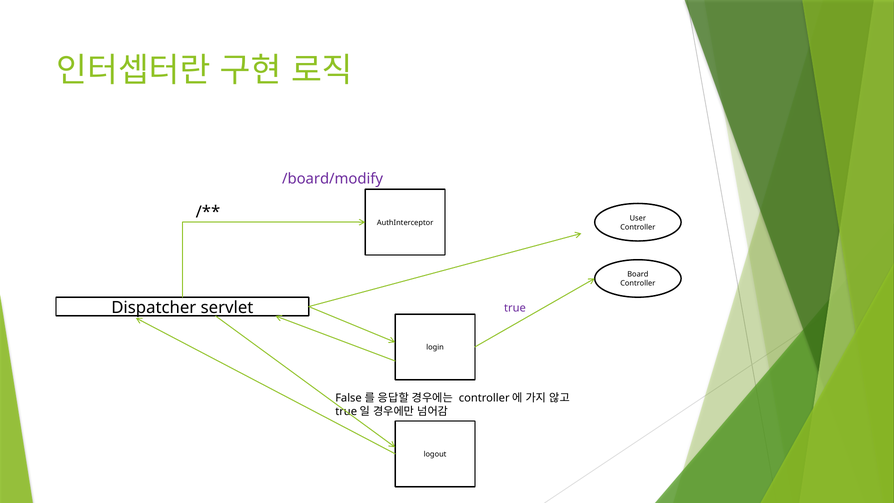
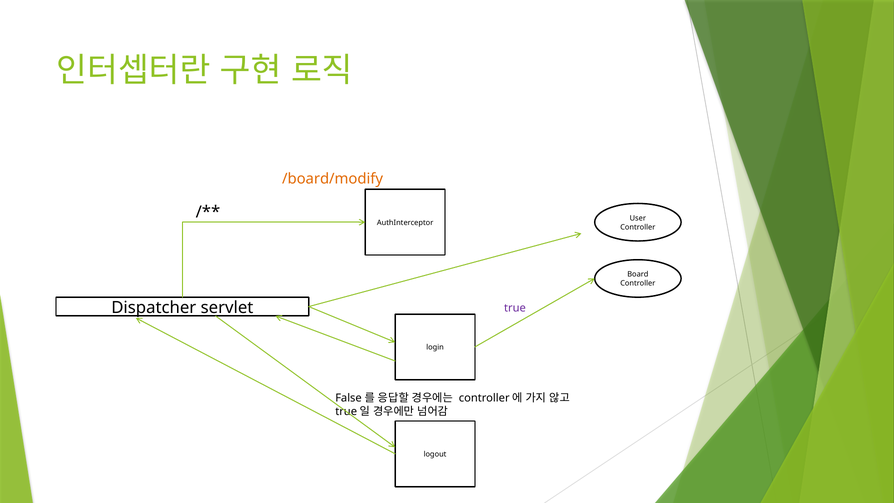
/board/modify colour: purple -> orange (333, 179)
